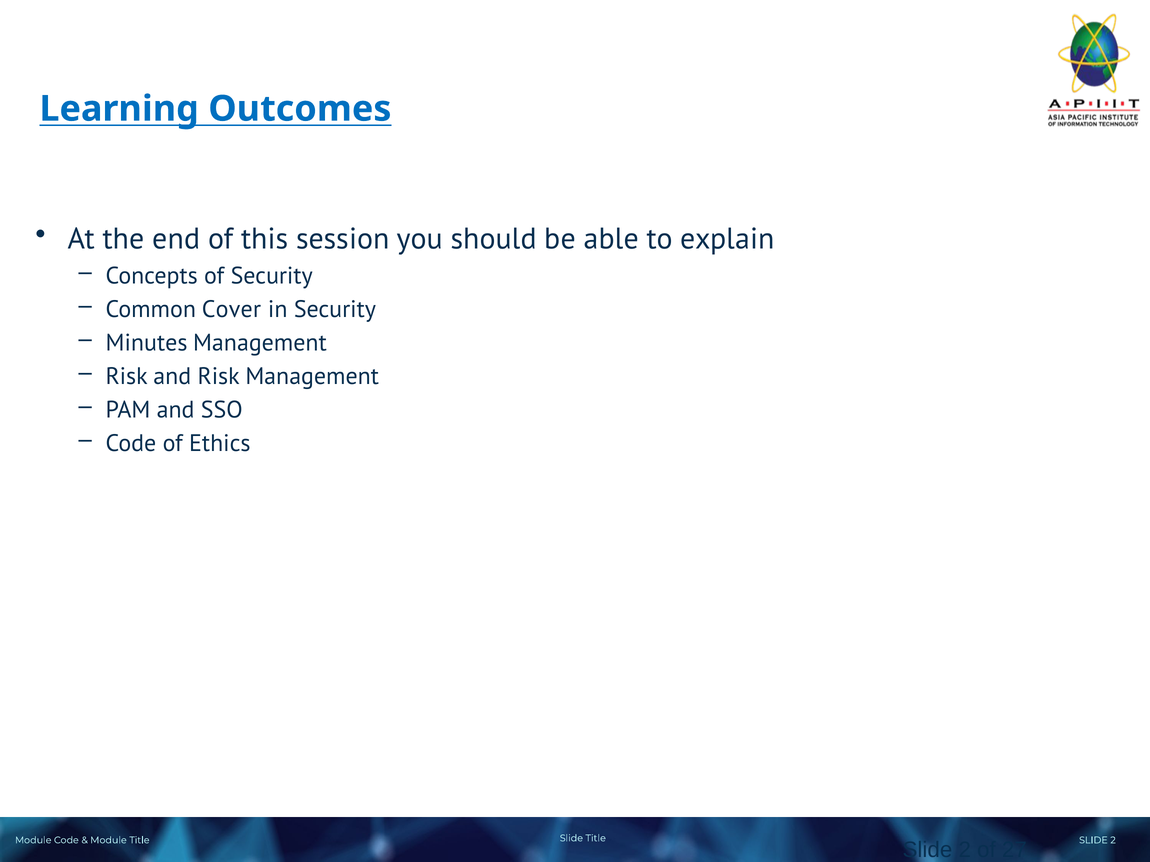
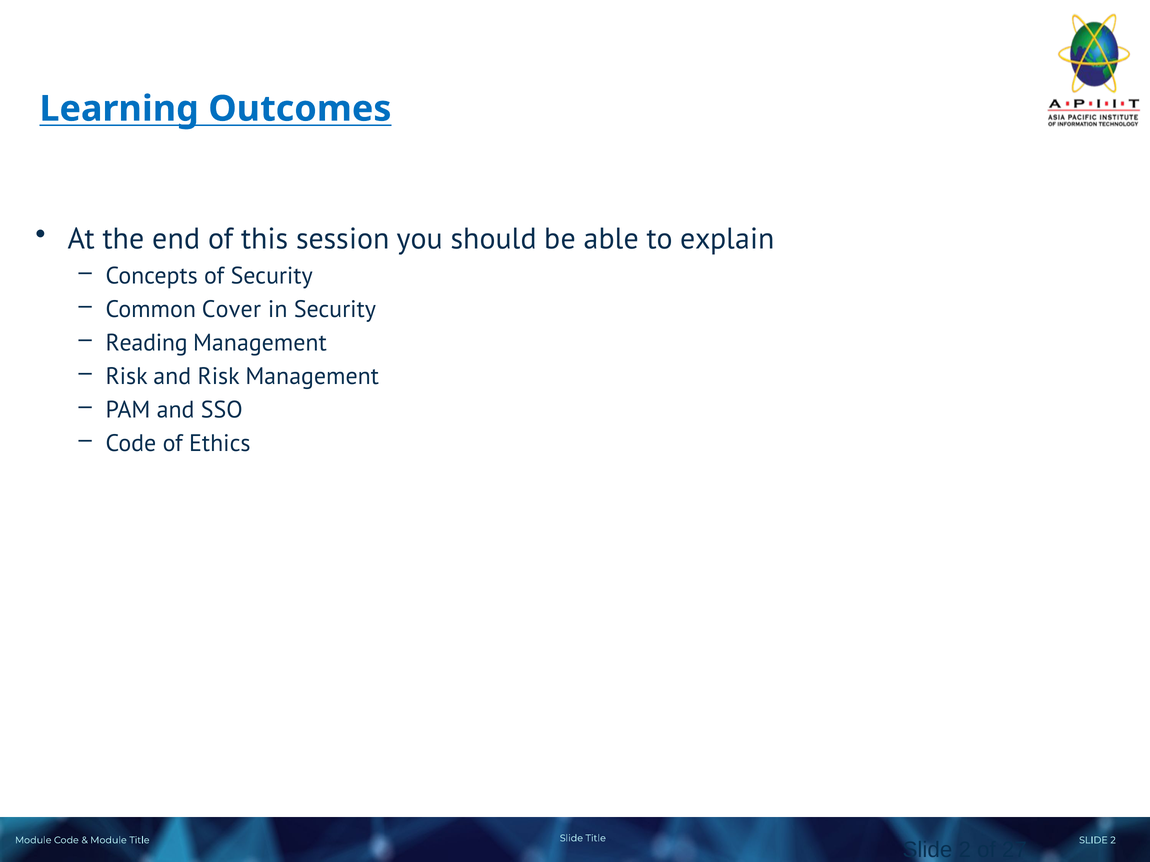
Minutes: Minutes -> Reading (147, 343)
